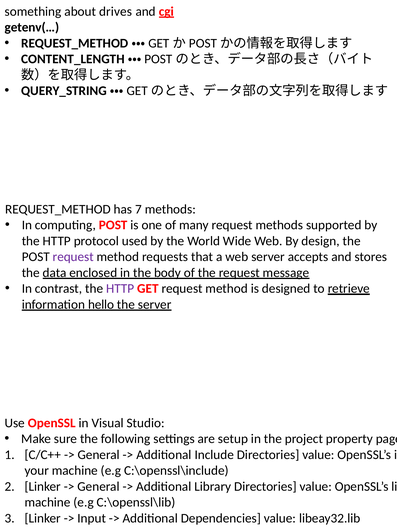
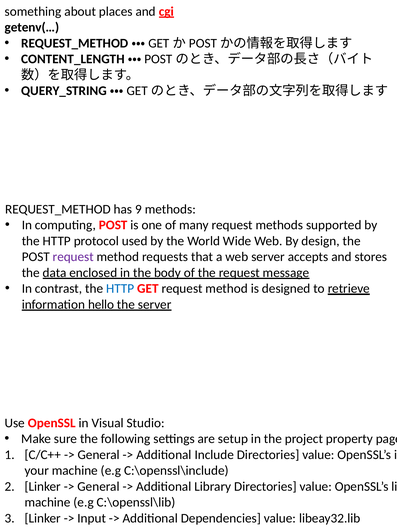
drives: drives -> places (116, 11)
7: 7 -> 9 (138, 209)
HTTP colour: purple -> blue (120, 289)
